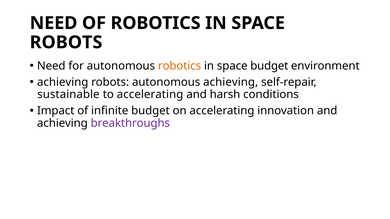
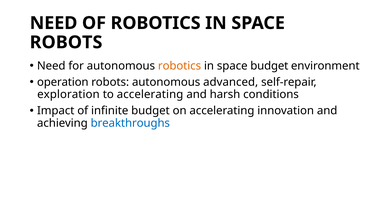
achieving: achieving -> operation (63, 82)
autonomous achieving: achieving -> advanced (231, 82)
sustainable: sustainable -> exploration (68, 95)
breakthroughs colour: purple -> blue (130, 123)
